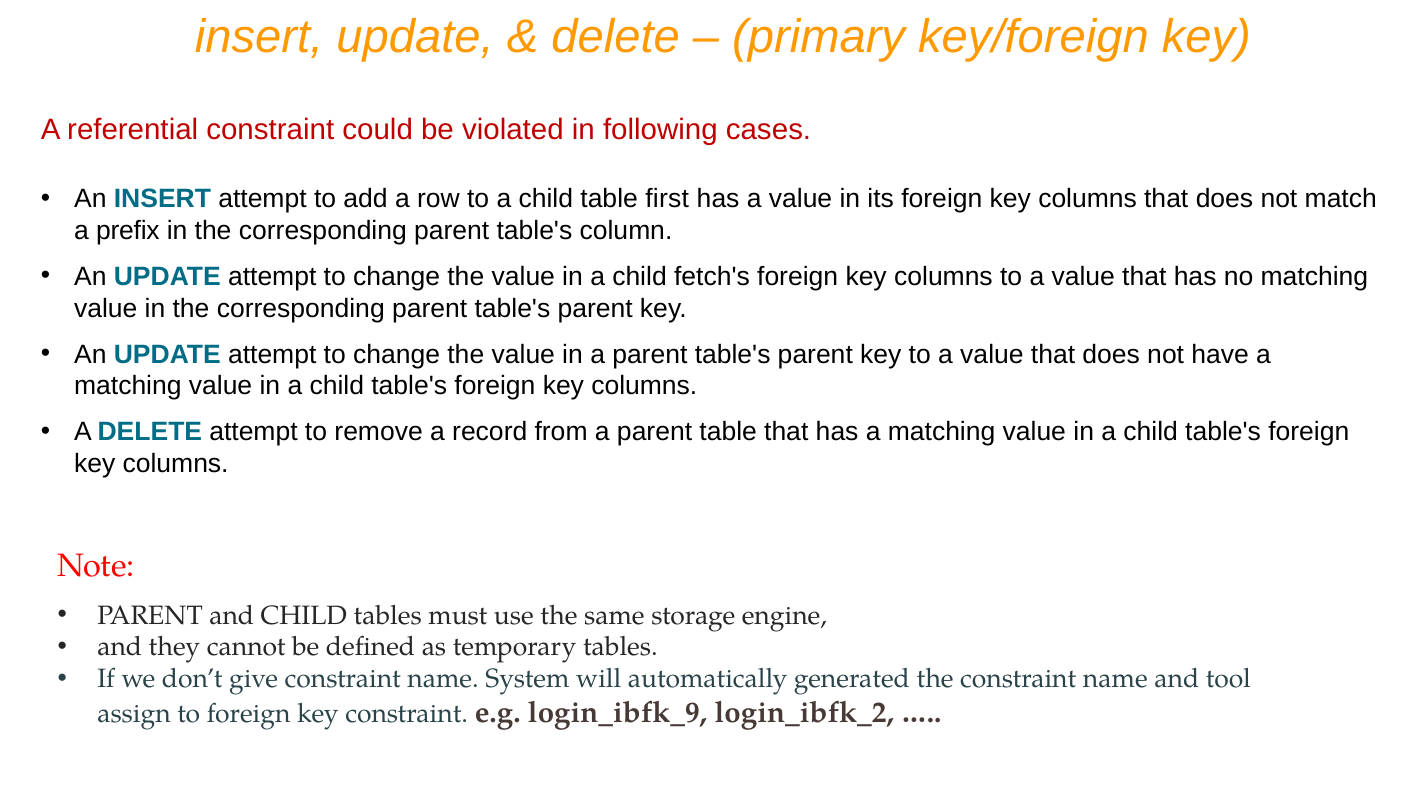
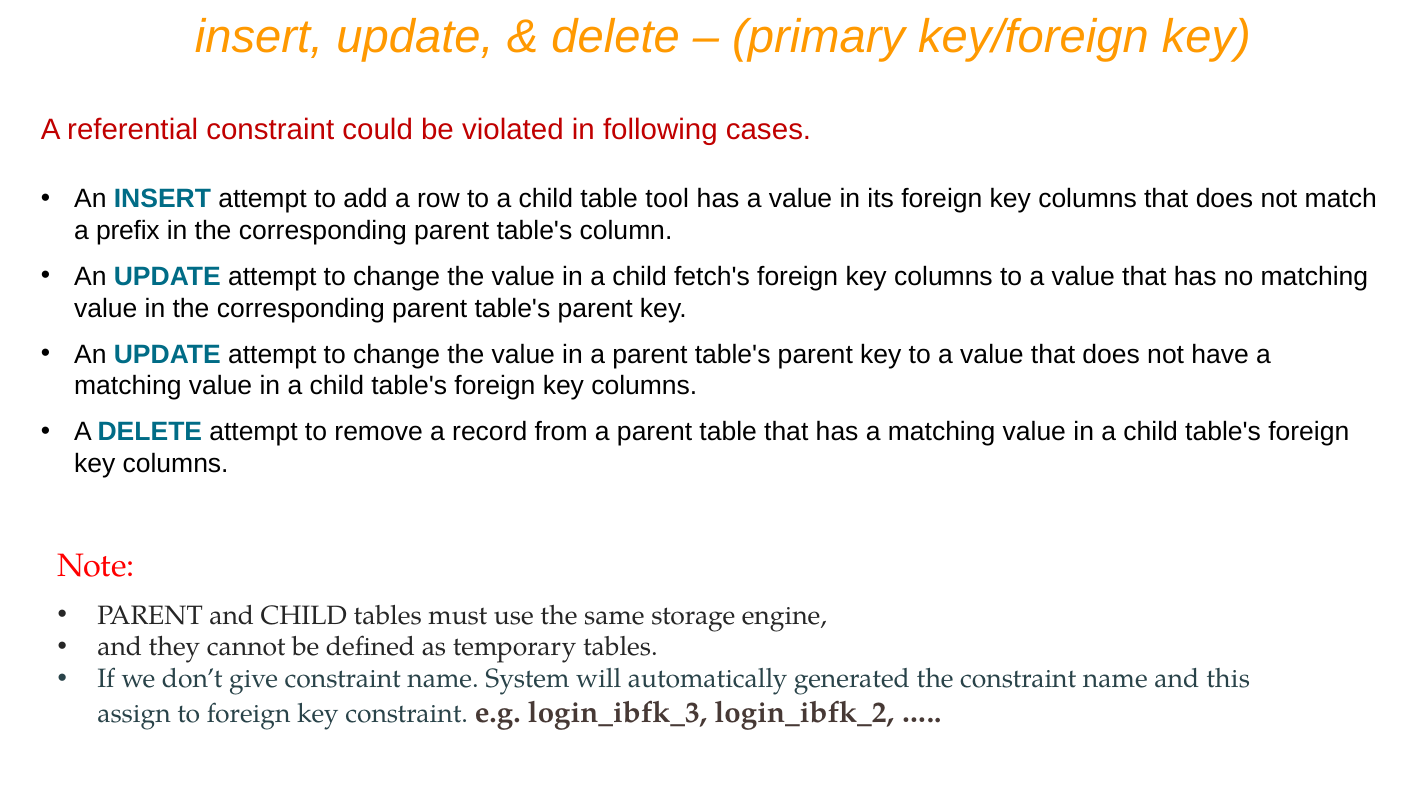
first: first -> tool (667, 199)
tool: tool -> this (1228, 679)
login_ibfk_9: login_ibfk_9 -> login_ibfk_3 (618, 713)
